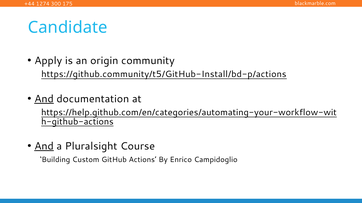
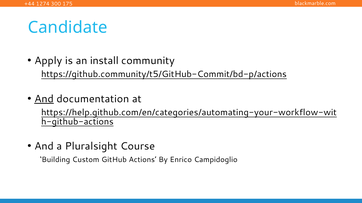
origin: origin -> install (104, 61)
https://github.community/t5/GitHub-Install/bd-p/actions: https://github.community/t5/GitHub-Install/bd-p/actions -> https://github.community/t5/GitHub-Commit/bd-p/actions (164, 74)
And underline: present -> none (44, 147)
